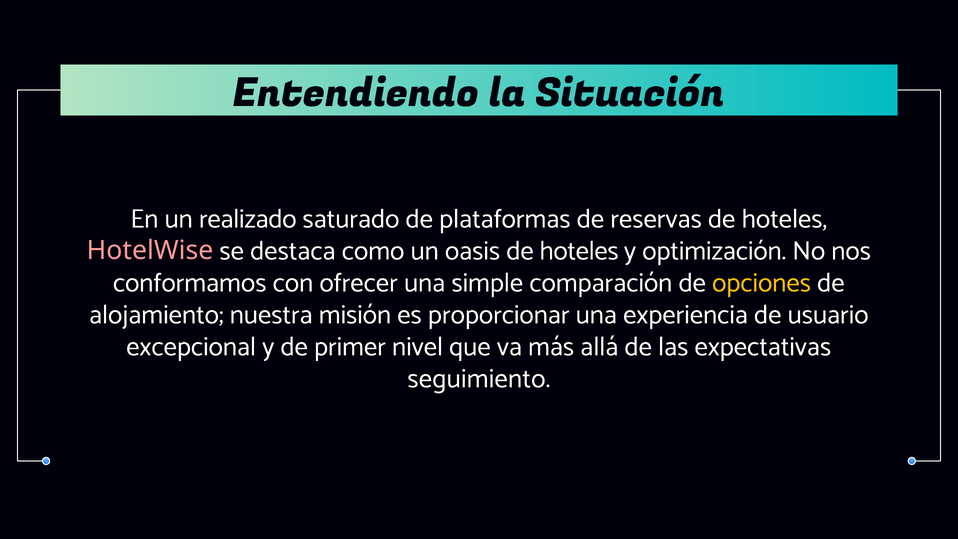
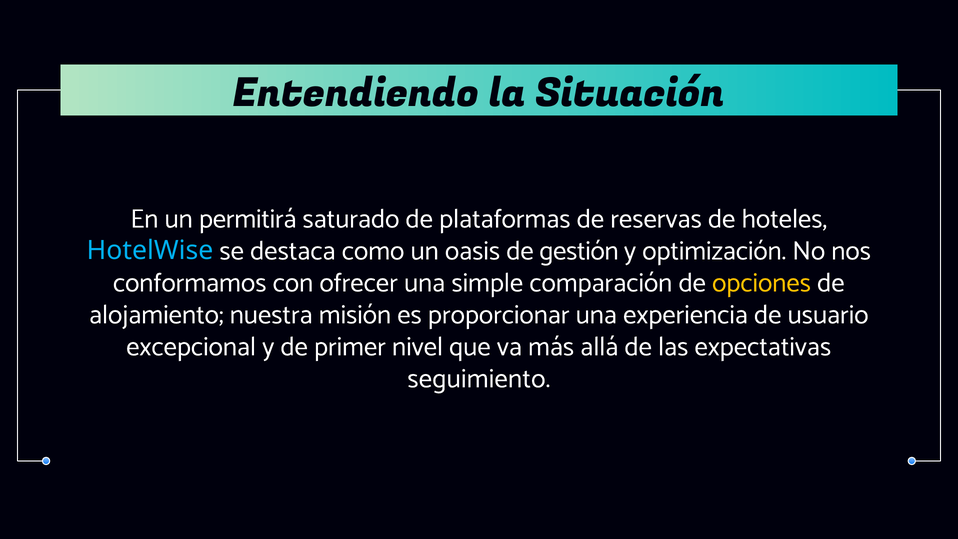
realizado: realizado -> permitirá (248, 219)
HotelWise colour: pink -> light blue (150, 251)
oasis de hoteles: hoteles -> gestión (579, 251)
